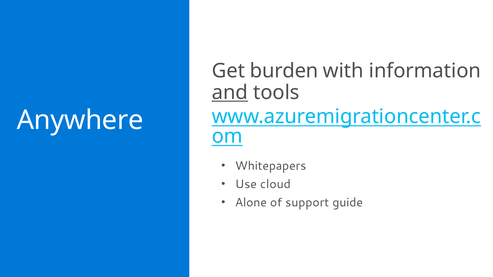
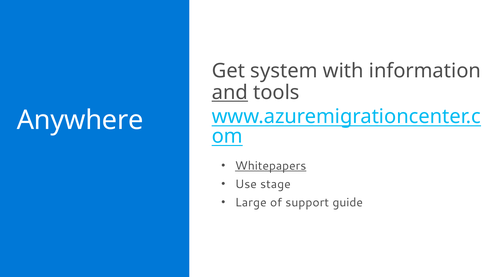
burden: burden -> system (284, 71)
Whitepapers underline: none -> present (271, 166)
cloud: cloud -> stage (275, 184)
Alone: Alone -> Large (251, 203)
